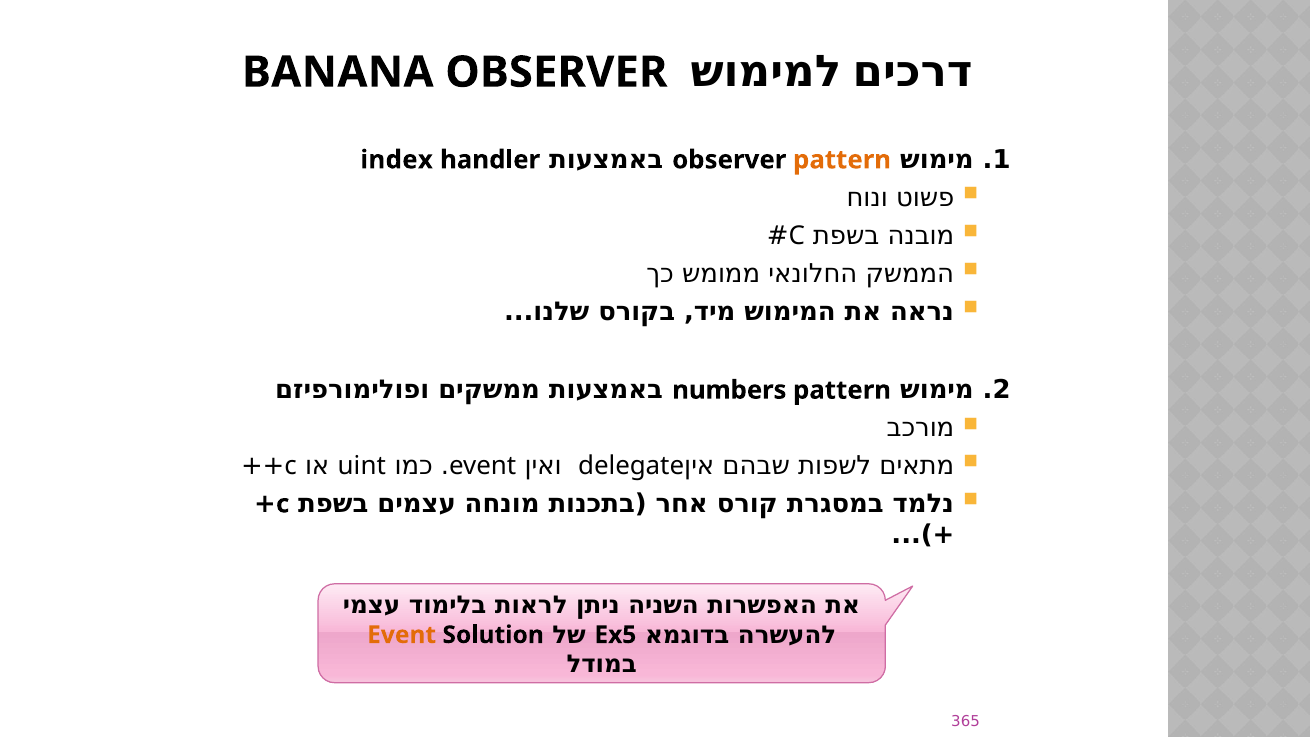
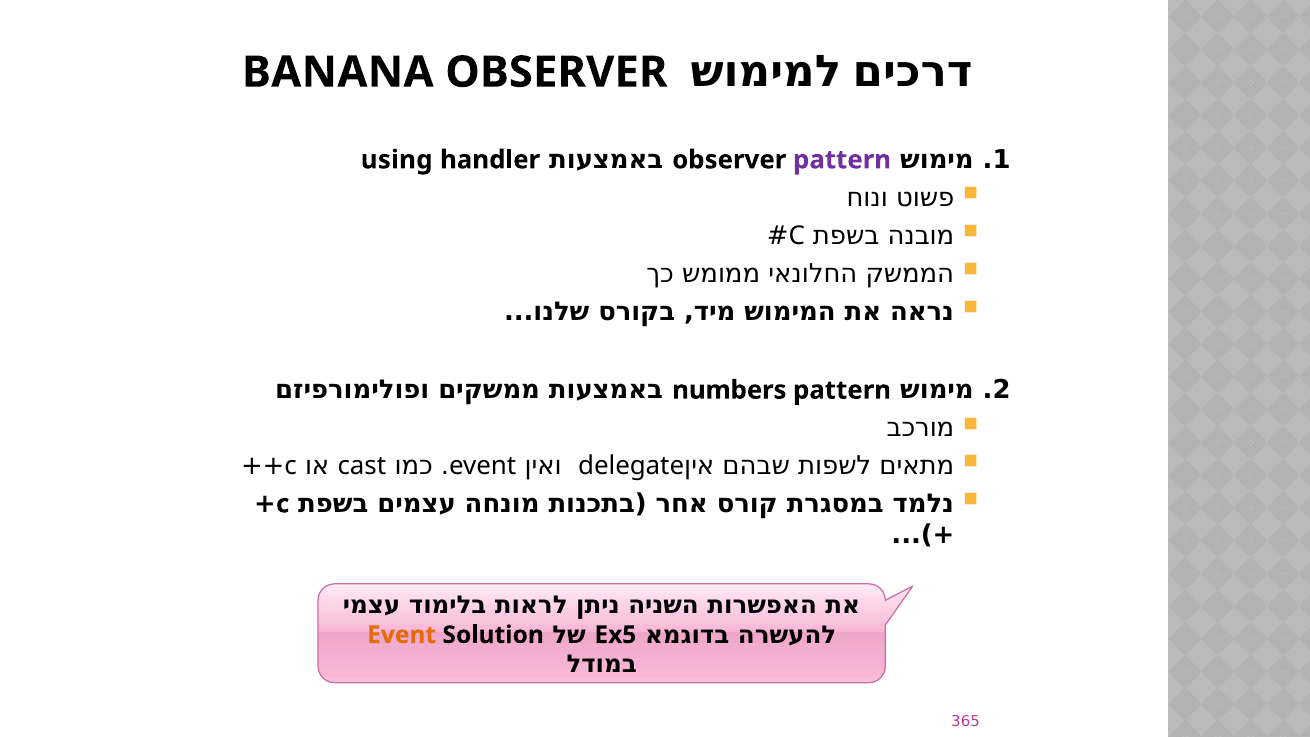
index: index -> using (397, 160)
pattern colour: orange -> purple (842, 160)
uint: uint -> cast (362, 466)
